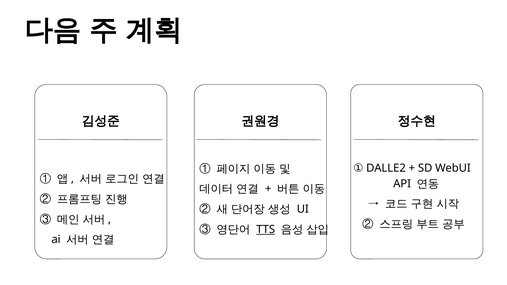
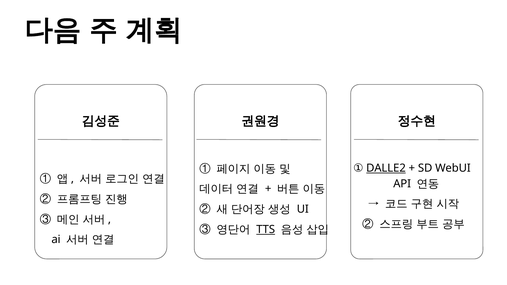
DALLE2 underline: none -> present (386, 168)
